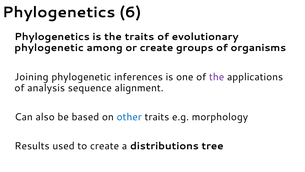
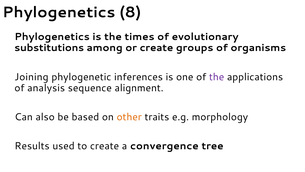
6: 6 -> 8 (130, 12)
the traits: traits -> times (139, 37)
phylogenetic: phylogenetic -> substitutions (49, 48)
other colour: blue -> orange (129, 117)
distributions: distributions -> convergence (164, 146)
